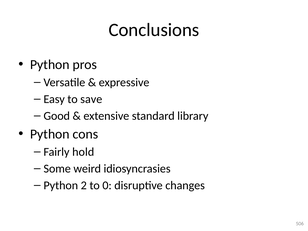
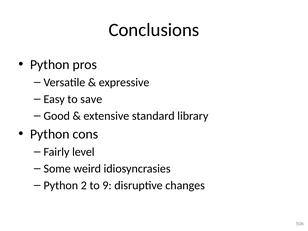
hold: hold -> level (83, 152)
0: 0 -> 9 (107, 185)
